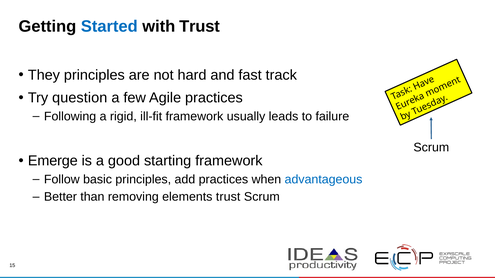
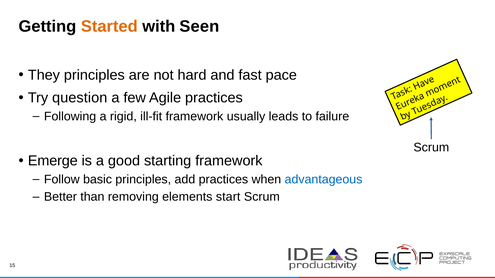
Started colour: blue -> orange (109, 27)
with Trust: Trust -> Seen (199, 27)
track: track -> pace (281, 75)
elements trust: trust -> start (228, 197)
